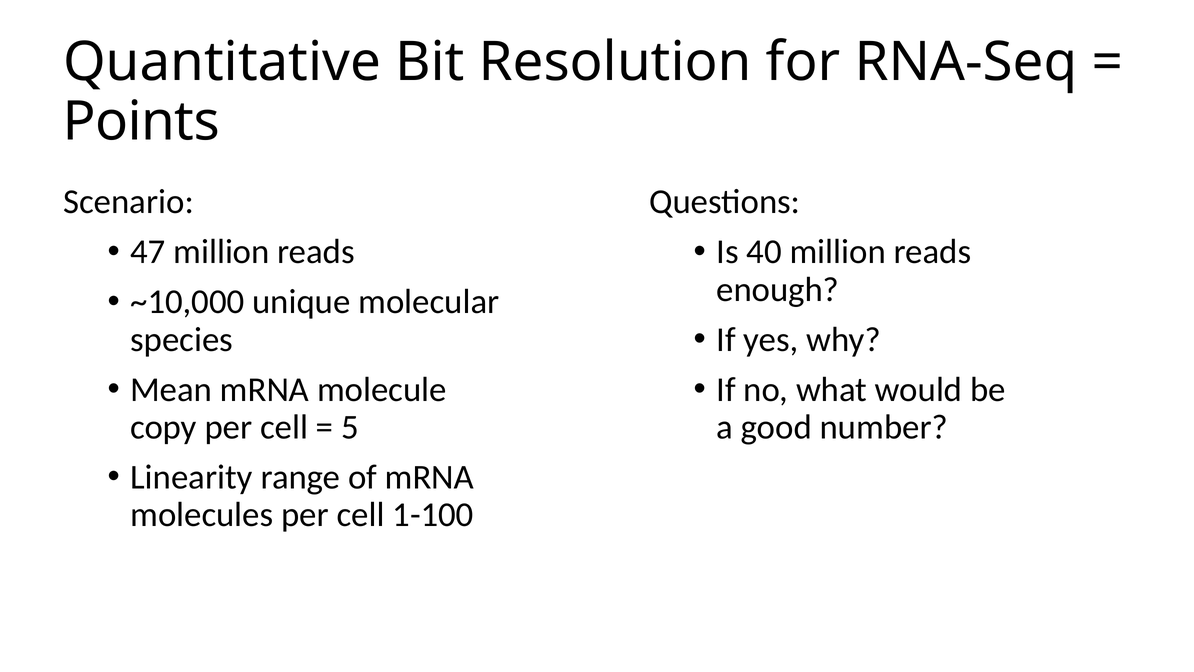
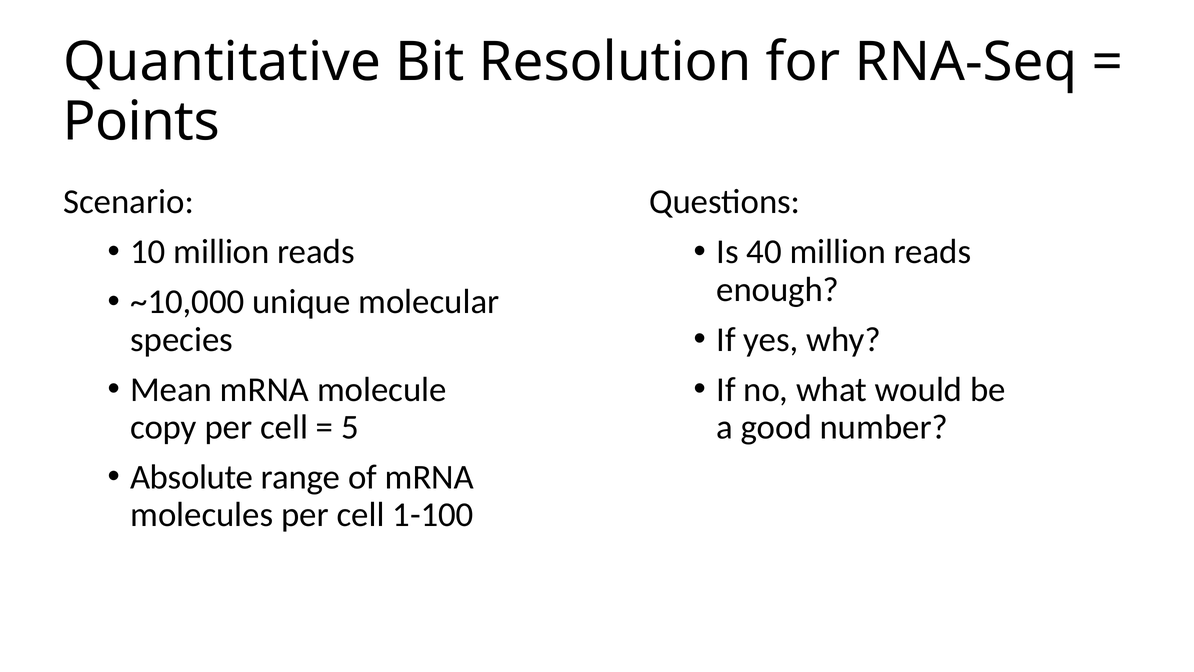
47: 47 -> 10 (148, 252)
Linearity: Linearity -> Absolute (192, 477)
